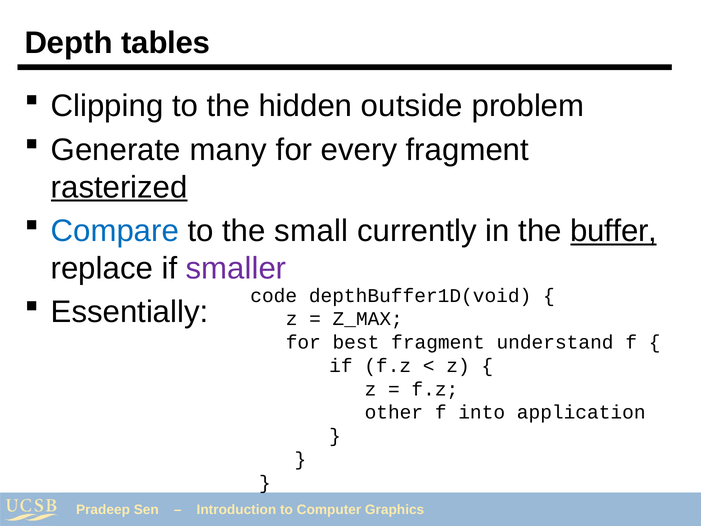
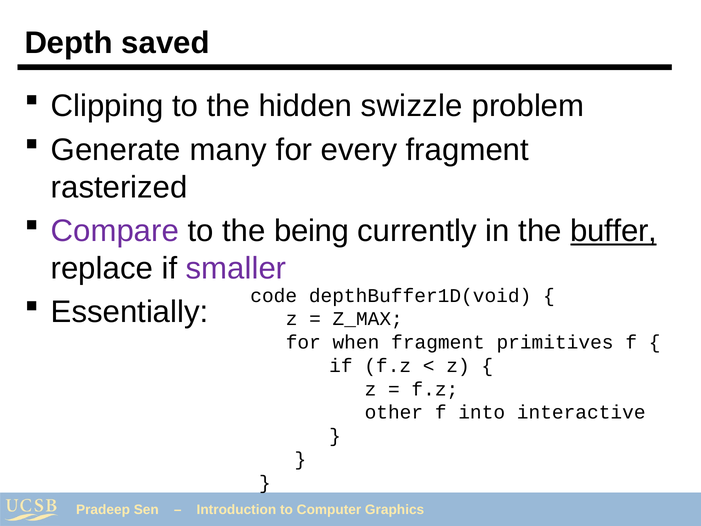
tables: tables -> saved (166, 43)
outside: outside -> swizzle (412, 106)
rasterized underline: present -> none (119, 187)
Compare colour: blue -> purple (115, 231)
small: small -> being (312, 231)
best: best -> when (356, 342)
understand: understand -> primitives (555, 342)
application: application -> interactive (581, 412)
